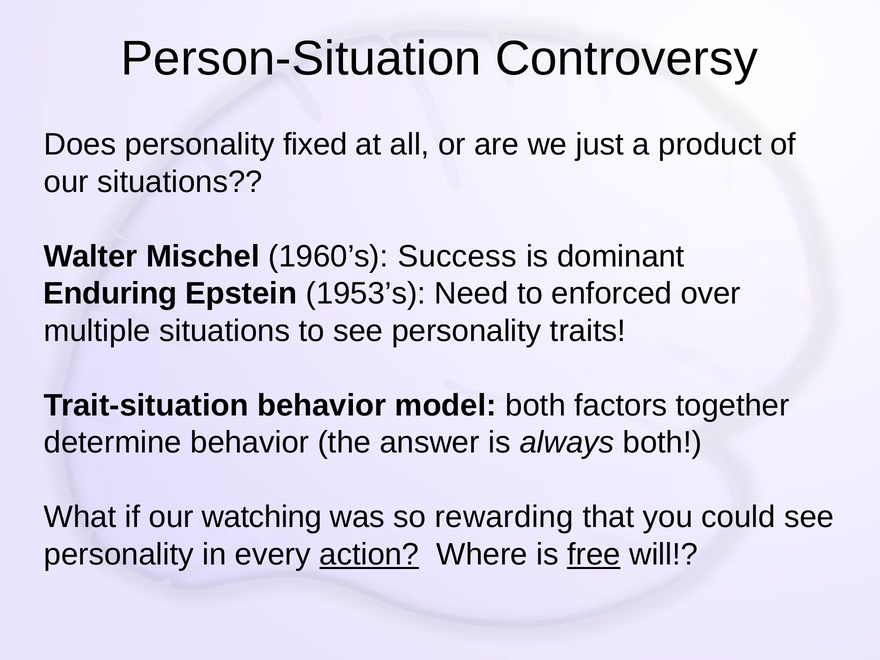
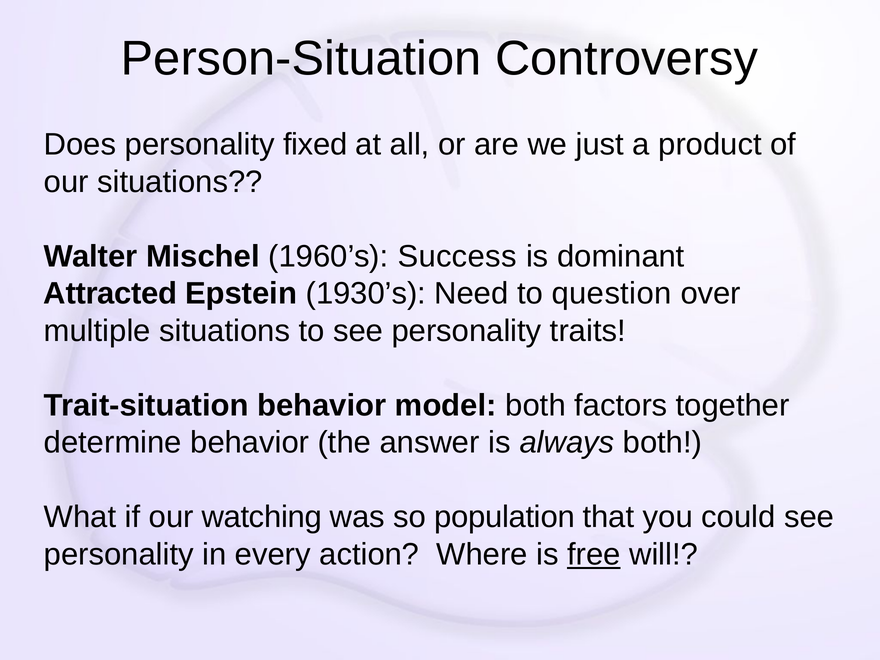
Enduring: Enduring -> Attracted (110, 294)
1953’s: 1953’s -> 1930’s (366, 294)
enforced: enforced -> question (612, 294)
rewarding: rewarding -> population (505, 518)
action underline: present -> none (369, 555)
